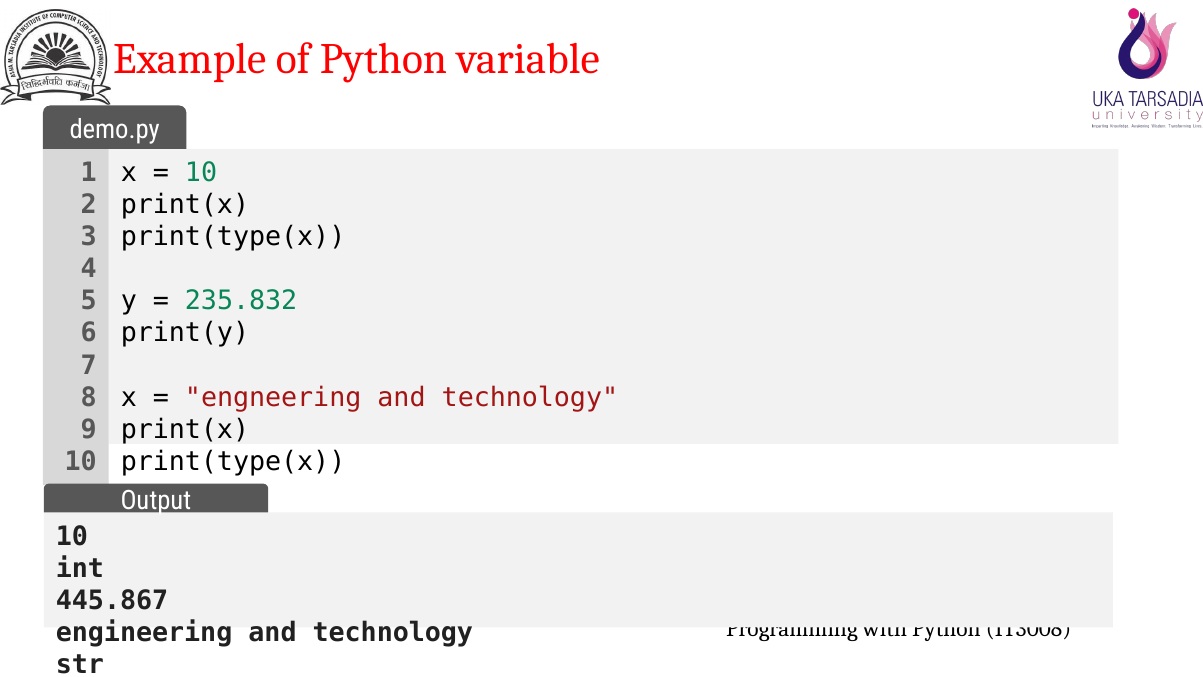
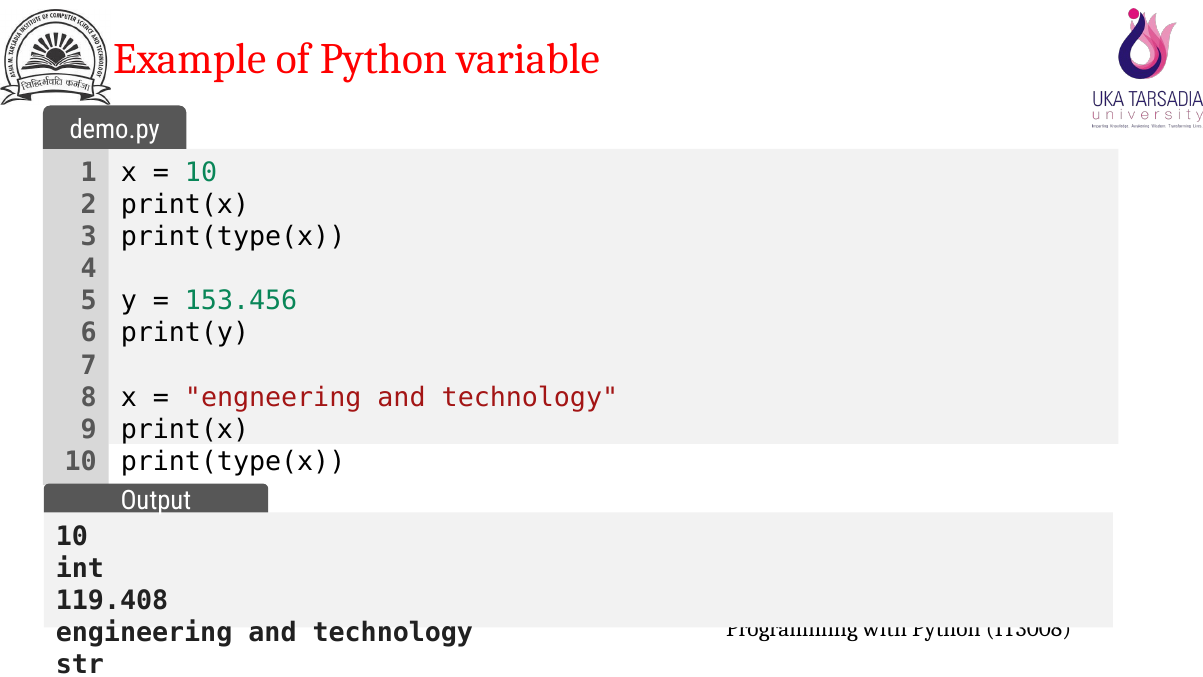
235.832: 235.832 -> 153.456 (241, 301)
445.867: 445.867 -> 119.408 (112, 600)
